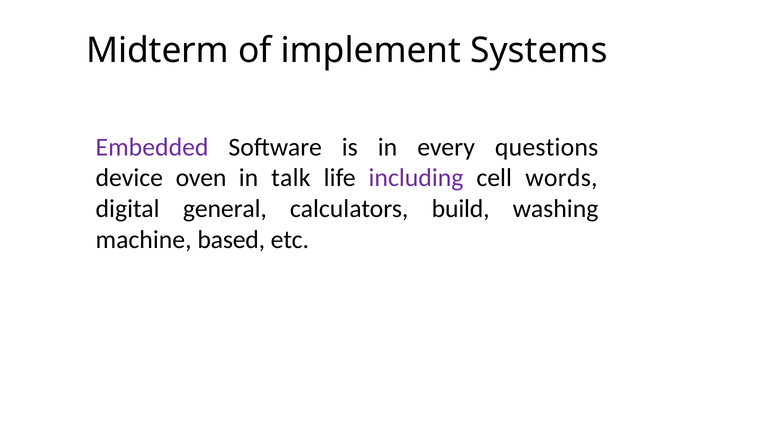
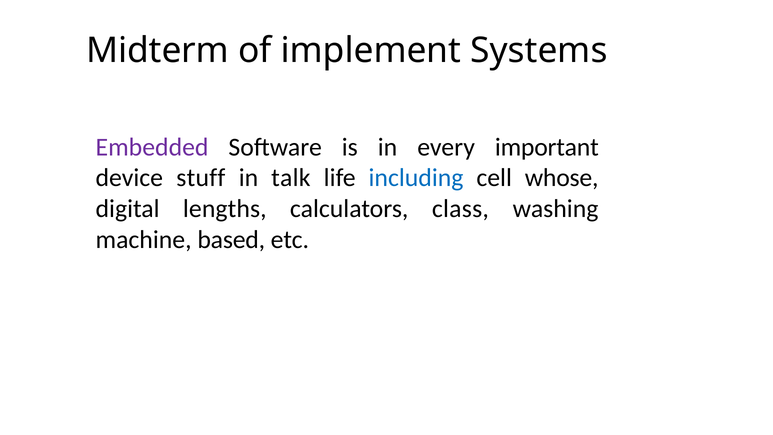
questions: questions -> important (547, 147)
oven: oven -> stuff (201, 178)
including colour: purple -> blue (416, 178)
words: words -> whose (562, 178)
general: general -> lengths (225, 209)
build: build -> class (460, 209)
